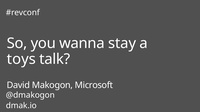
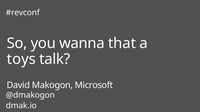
stay: stay -> that (122, 44)
